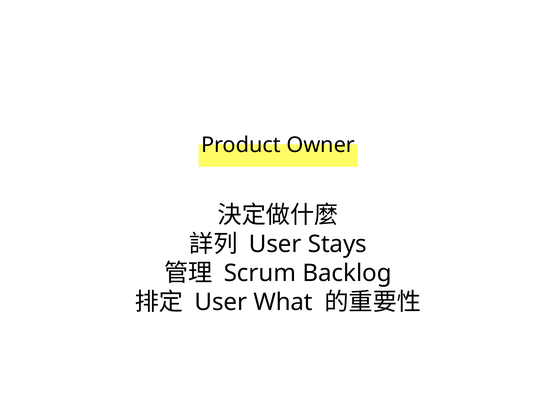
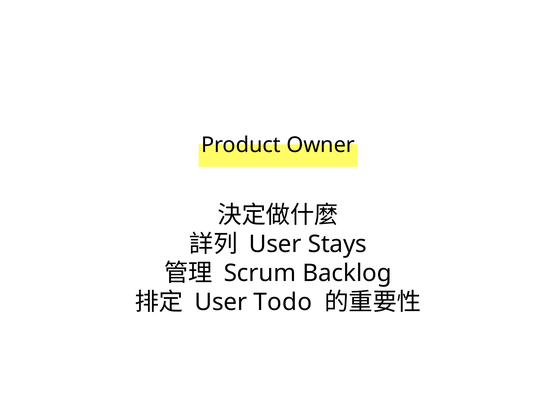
What: What -> Todo (283, 302)
